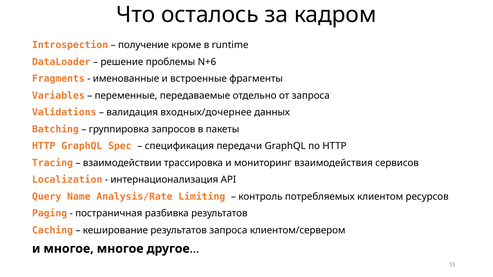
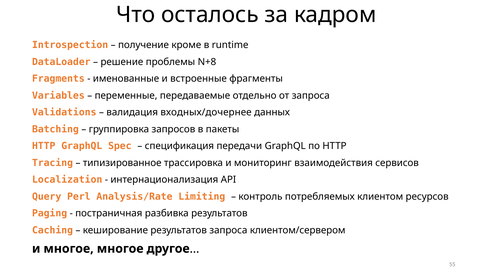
N+6: N+6 -> N+8 (207, 62)
взаимодействии: взаимодействии -> типизированное (122, 163)
Name: Name -> Perl (79, 197)
